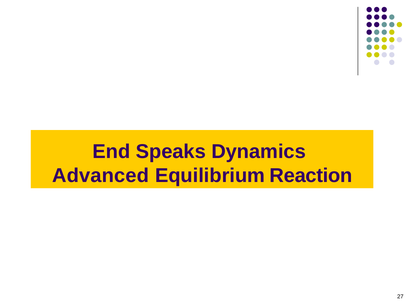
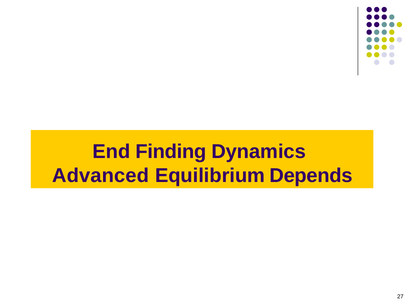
Speaks: Speaks -> Finding (171, 152)
Reaction: Reaction -> Depends (311, 176)
